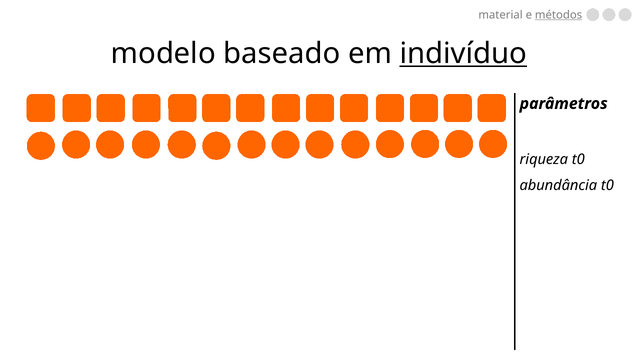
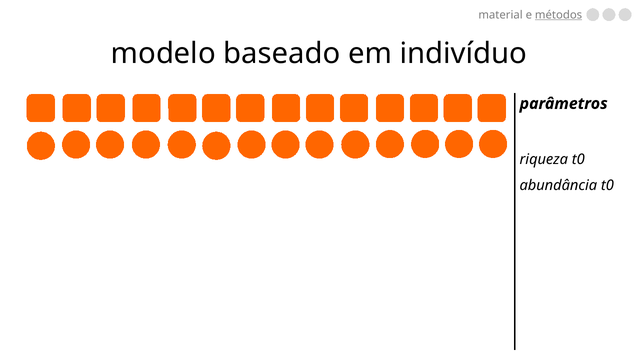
indivíduo underline: present -> none (463, 54)
